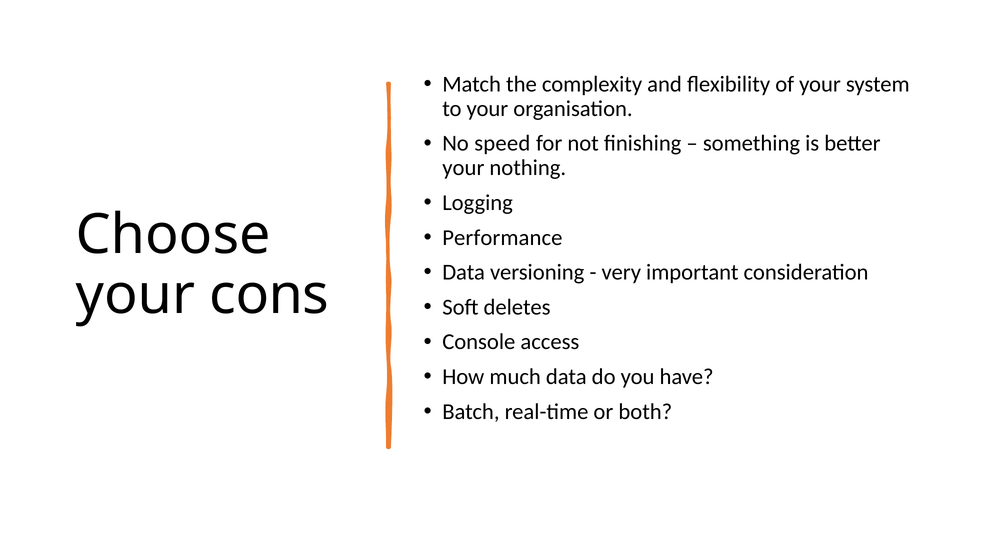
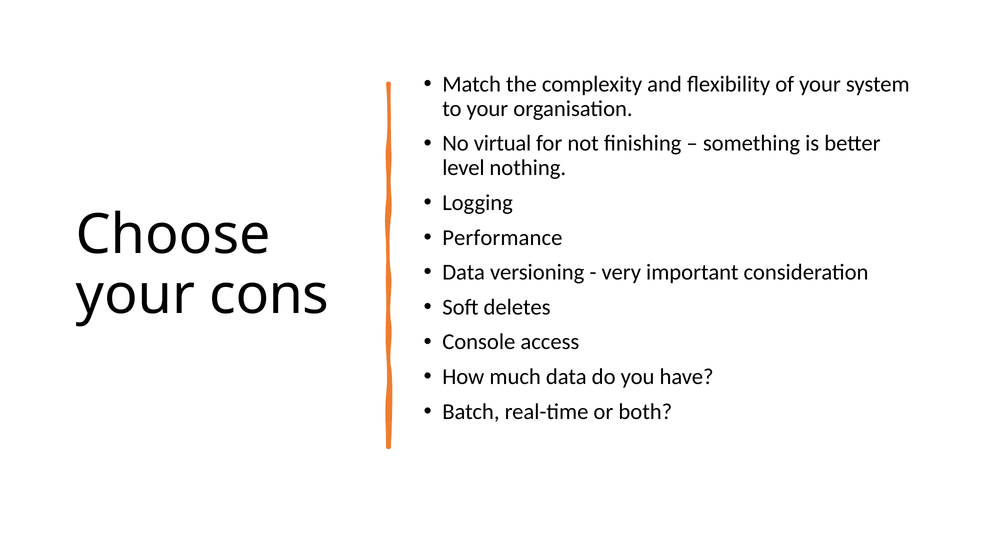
speed: speed -> virtual (503, 143)
your: your -> level (463, 168)
